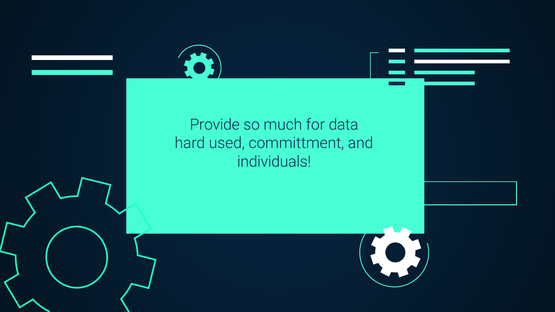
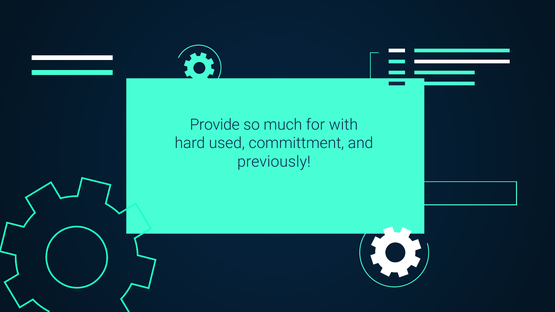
data: data -> with (343, 125)
individuals: individuals -> previously (274, 162)
